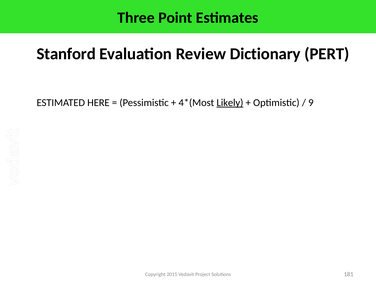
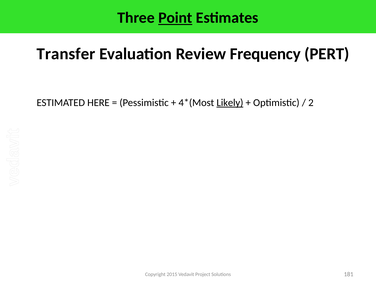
Point underline: none -> present (175, 18)
Stanford: Stanford -> Transfer (66, 54)
Dictionary: Dictionary -> Frequency (265, 54)
9: 9 -> 2 (311, 103)
